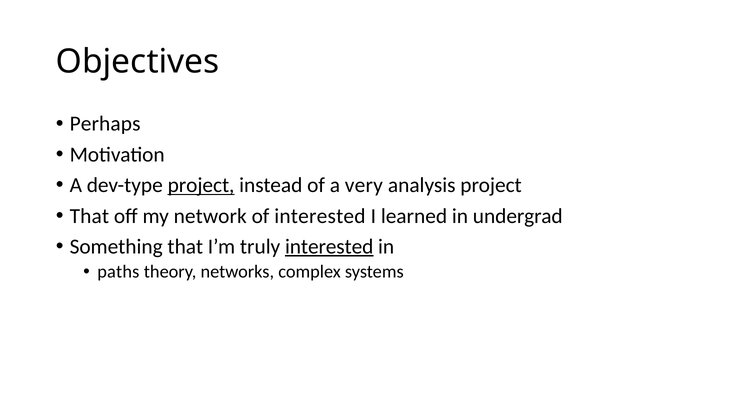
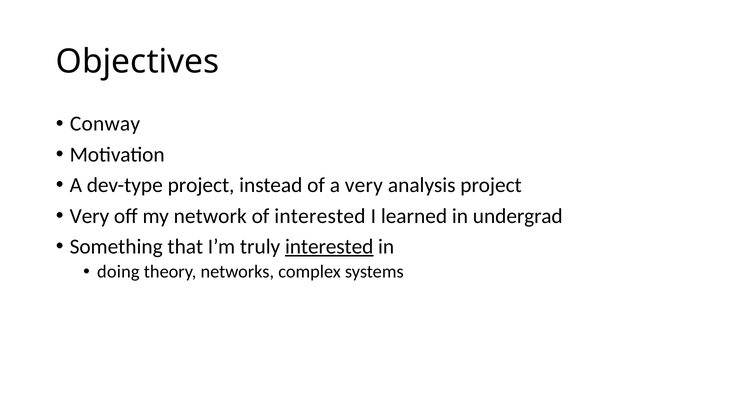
Perhaps: Perhaps -> Conway (105, 124)
project underline: present -> none (201, 185)
That: That -> Very (89, 216)
paths: paths -> doing (118, 272)
